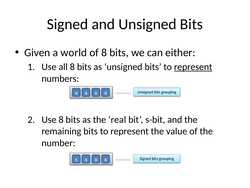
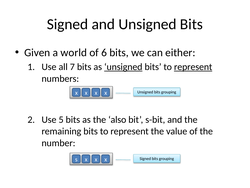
of 8: 8 -> 6 (104, 52)
all 8: 8 -> 7 (72, 67)
unsigned underline: none -> present (123, 67)
Use 8: 8 -> 5 (61, 119)
real: real -> also (117, 119)
